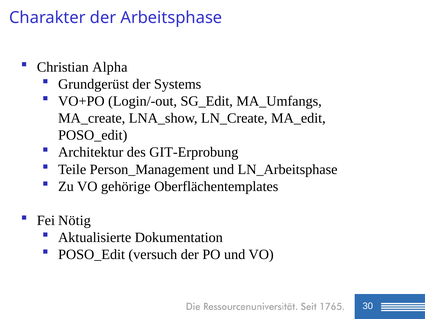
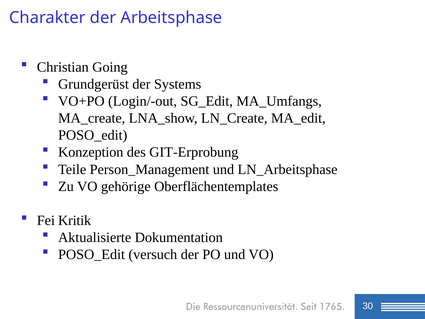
Alpha: Alpha -> Going (110, 67)
Architektur: Architektur -> Konzeption (91, 152)
Nötig: Nötig -> Kritik (75, 220)
